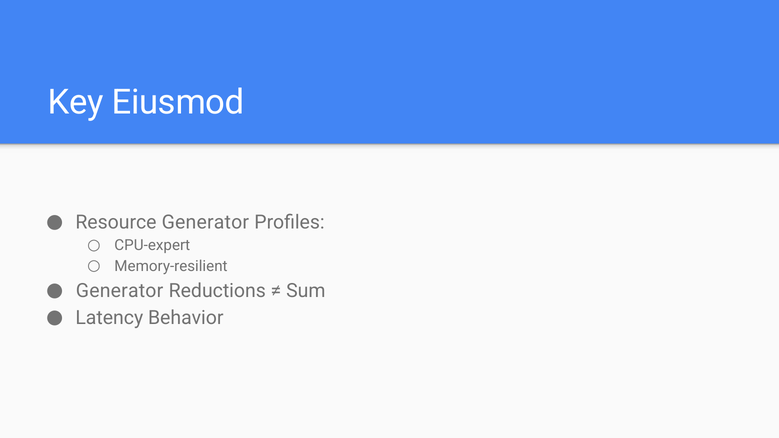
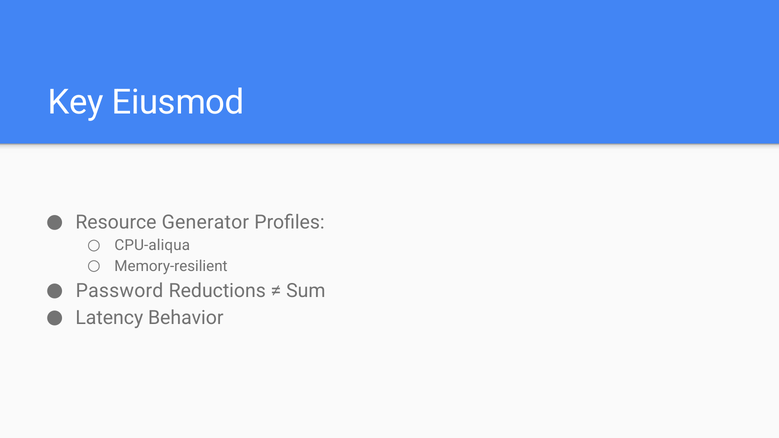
CPU-expert: CPU-expert -> CPU-aliqua (152, 246)
Generator: Generator -> Password (120, 291)
